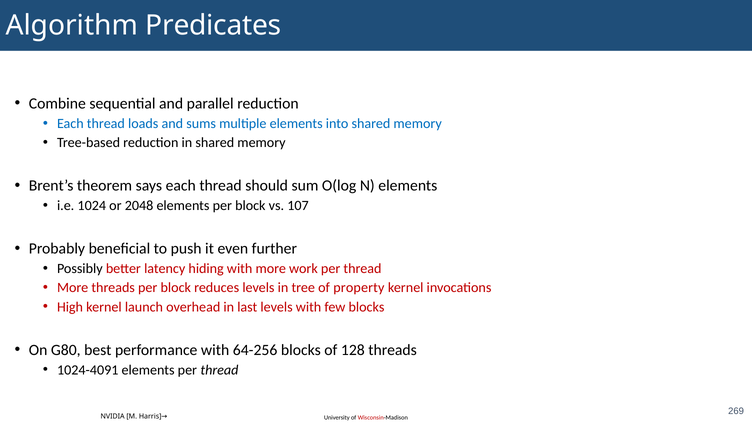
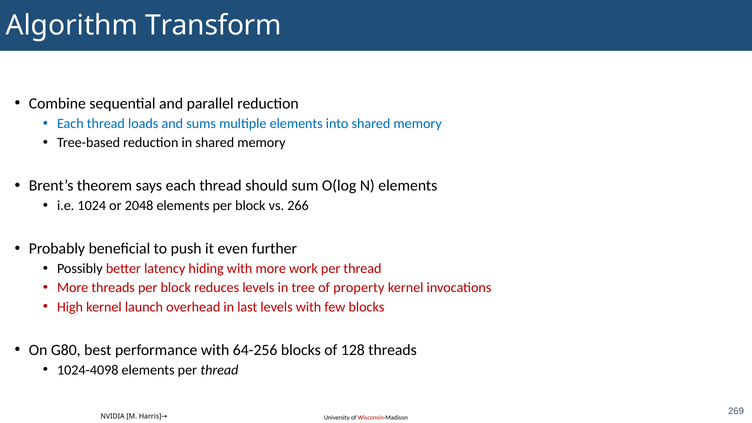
Predicates: Predicates -> Transform (213, 25)
107: 107 -> 266 (298, 206)
1024-4091: 1024-4091 -> 1024-4098 (88, 370)
